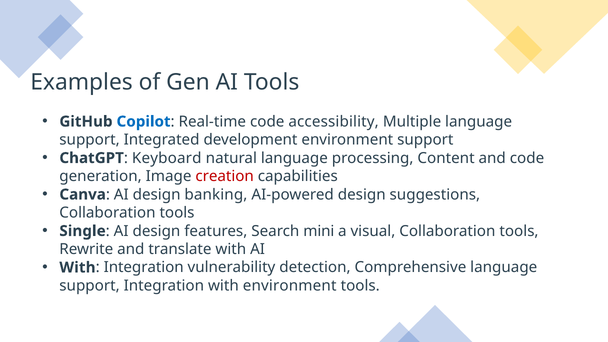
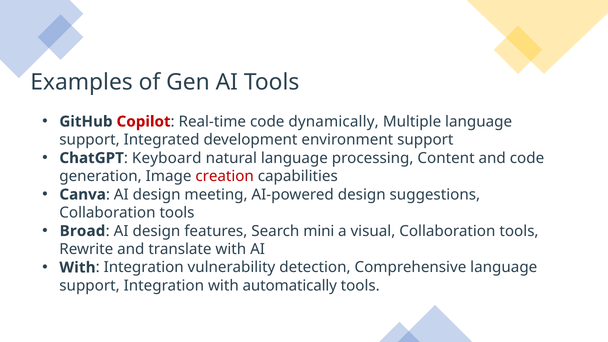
Copilot colour: blue -> red (144, 122)
accessibility: accessibility -> dynamically (334, 122)
banking: banking -> meeting (216, 195)
Single: Single -> Broad (82, 231)
with environment: environment -> automatically (290, 286)
